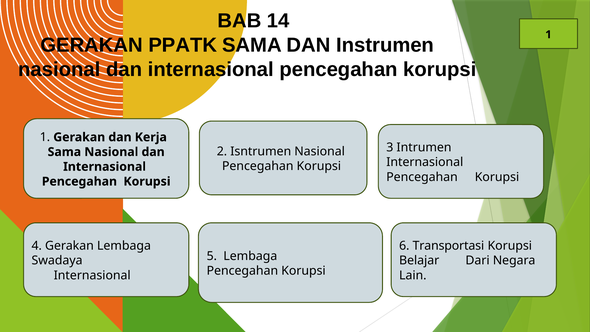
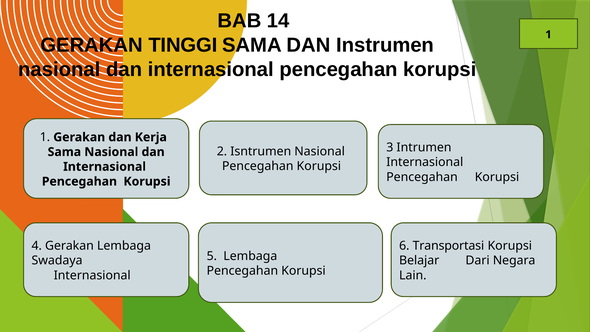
PPATK: PPATK -> TINGGI (183, 45)
